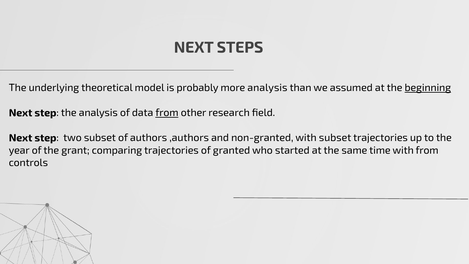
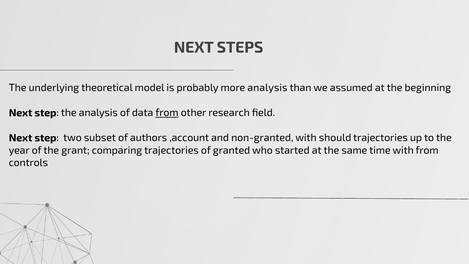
beginning underline: present -> none (428, 88)
,authors: ,authors -> ,account (189, 138)
with subset: subset -> should (335, 138)
